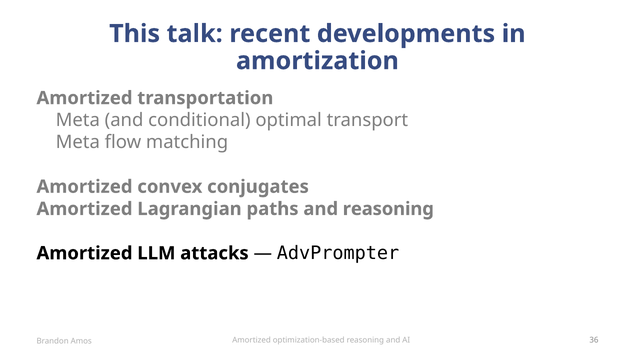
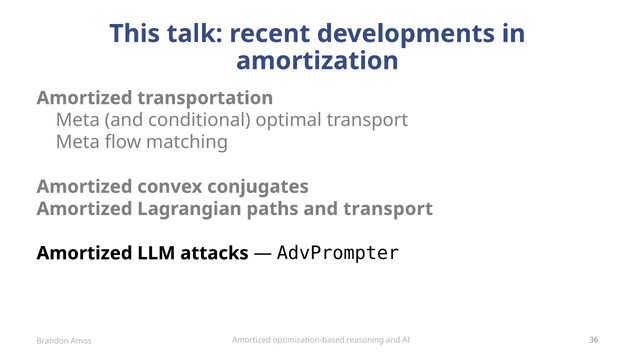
and reasoning: reasoning -> transport (388, 209)
